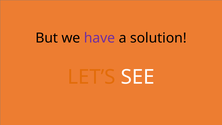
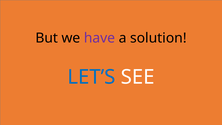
LET’S colour: orange -> blue (91, 77)
